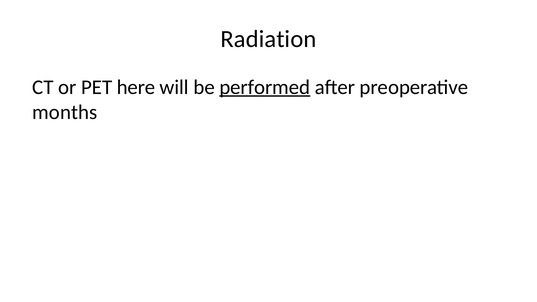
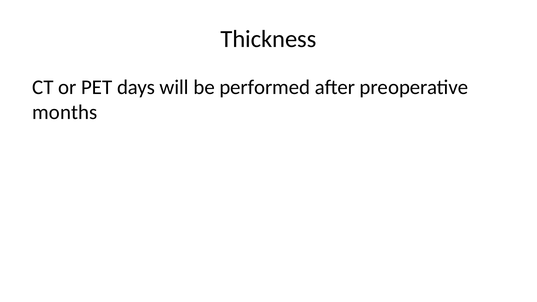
Radiation: Radiation -> Thickness (269, 39)
here: here -> days (136, 87)
performed underline: present -> none (265, 87)
